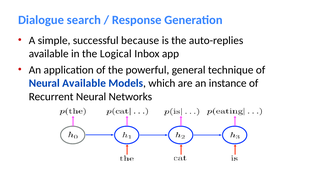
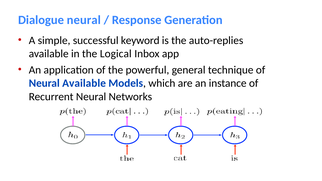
Dialogue search: search -> neural (84, 20)
because: because -> keyword (140, 40)
